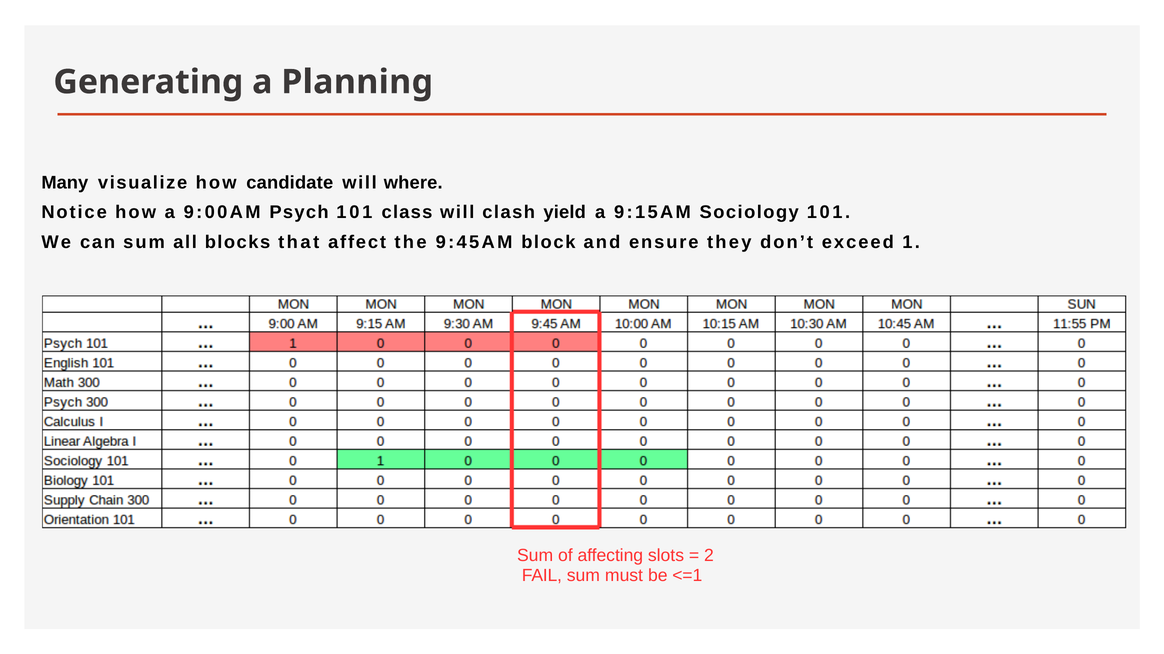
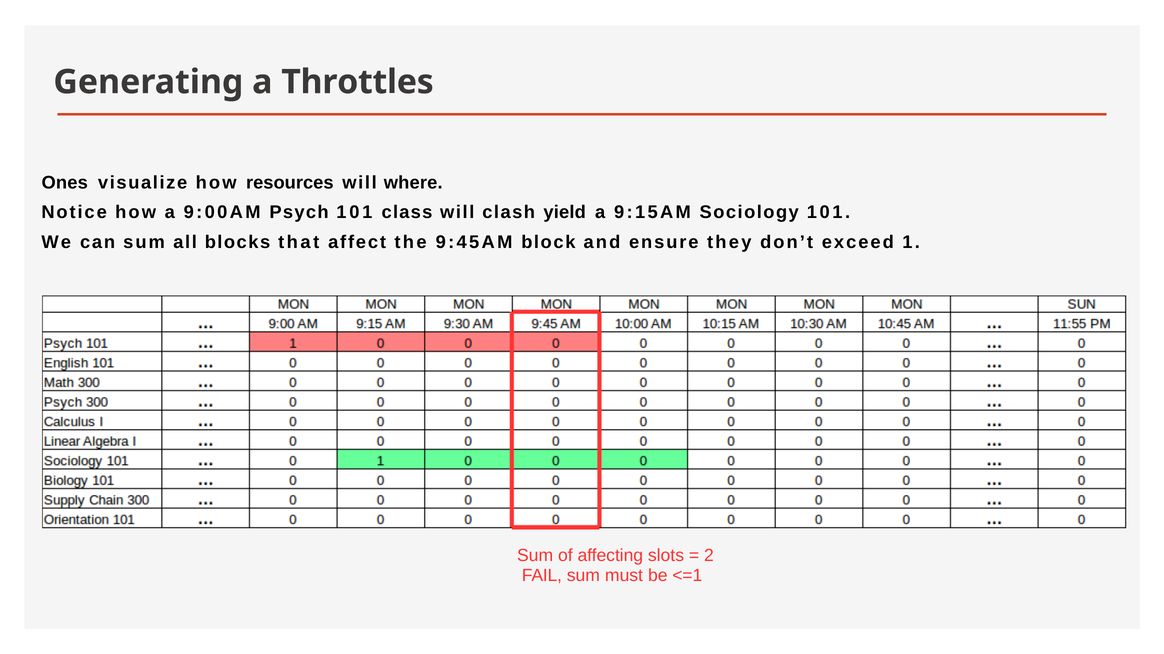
Planning: Planning -> Throttles (357, 82)
Many: Many -> Ones (65, 183)
candidate: candidate -> resources (290, 183)
